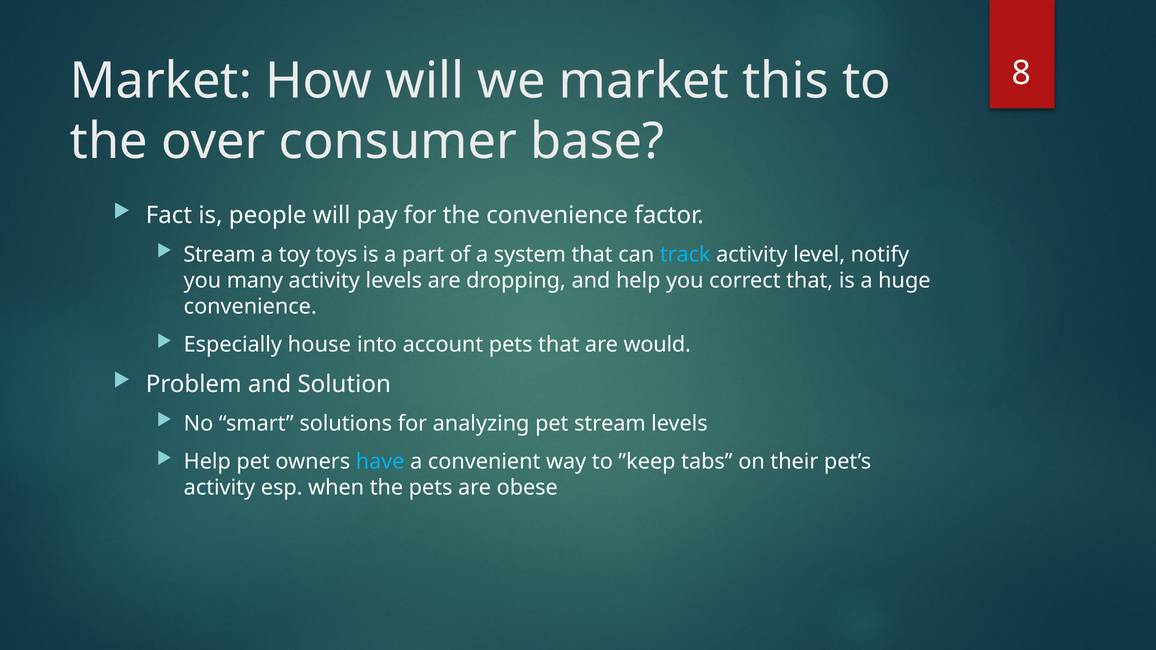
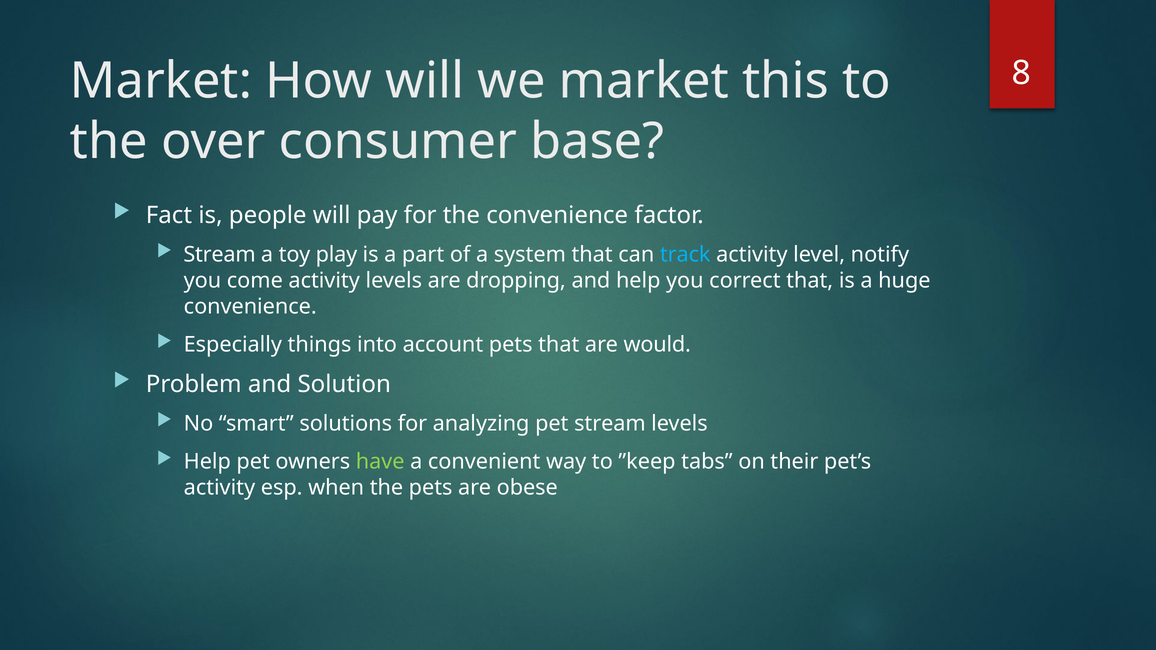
toys: toys -> play (336, 254)
many: many -> come (255, 280)
house: house -> things (319, 345)
have colour: light blue -> light green (380, 462)
